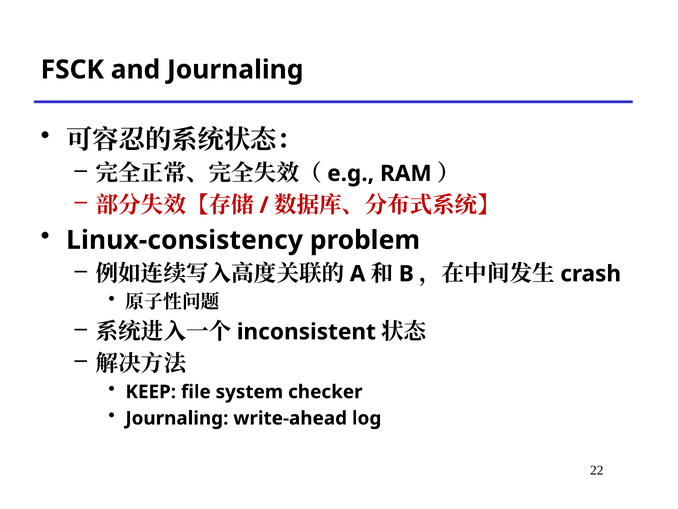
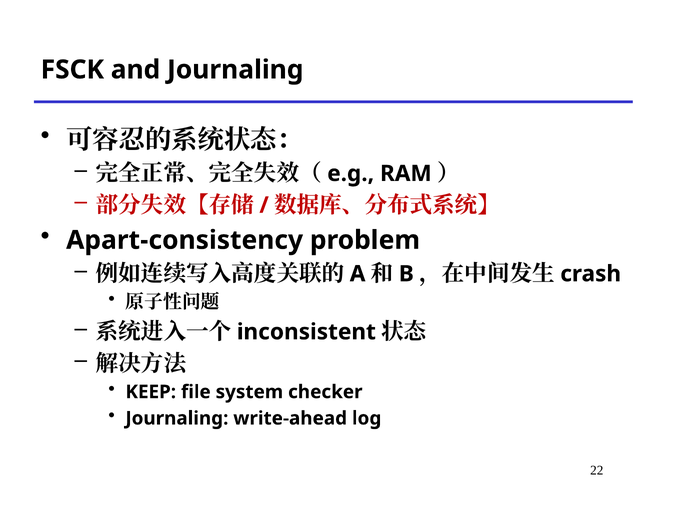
Linux-consistency: Linux-consistency -> Apart-consistency (185, 240)
